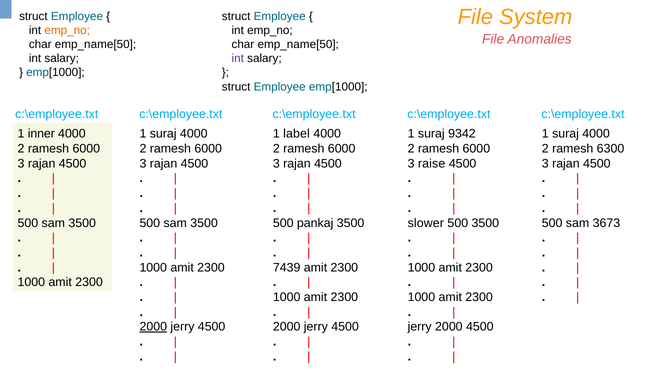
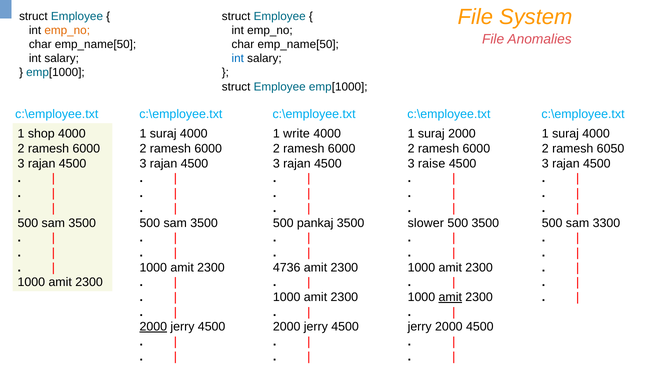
int colour: purple -> blue (238, 59)
inner: inner -> shop (41, 134)
label: label -> write (297, 134)
suraj 9342: 9342 -> 2000 (462, 134)
6300: 6300 -> 6050 (611, 149)
3673: 3673 -> 3300 (606, 223)
7439: 7439 -> 4736 (287, 268)
amit underline: none -> present (450, 297)
